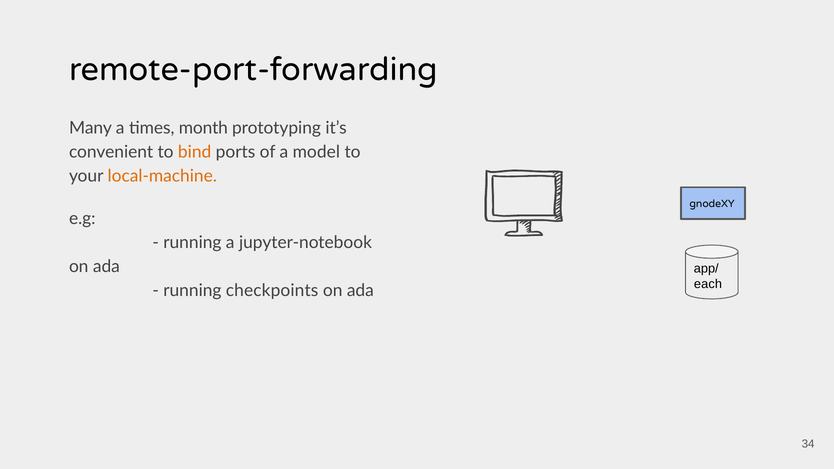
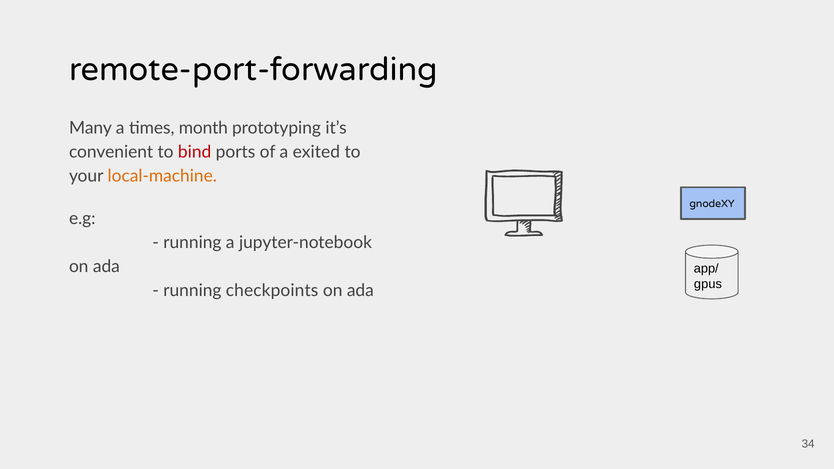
bind colour: orange -> red (195, 152)
model: model -> exited (316, 152)
each: each -> gpus (708, 284)
